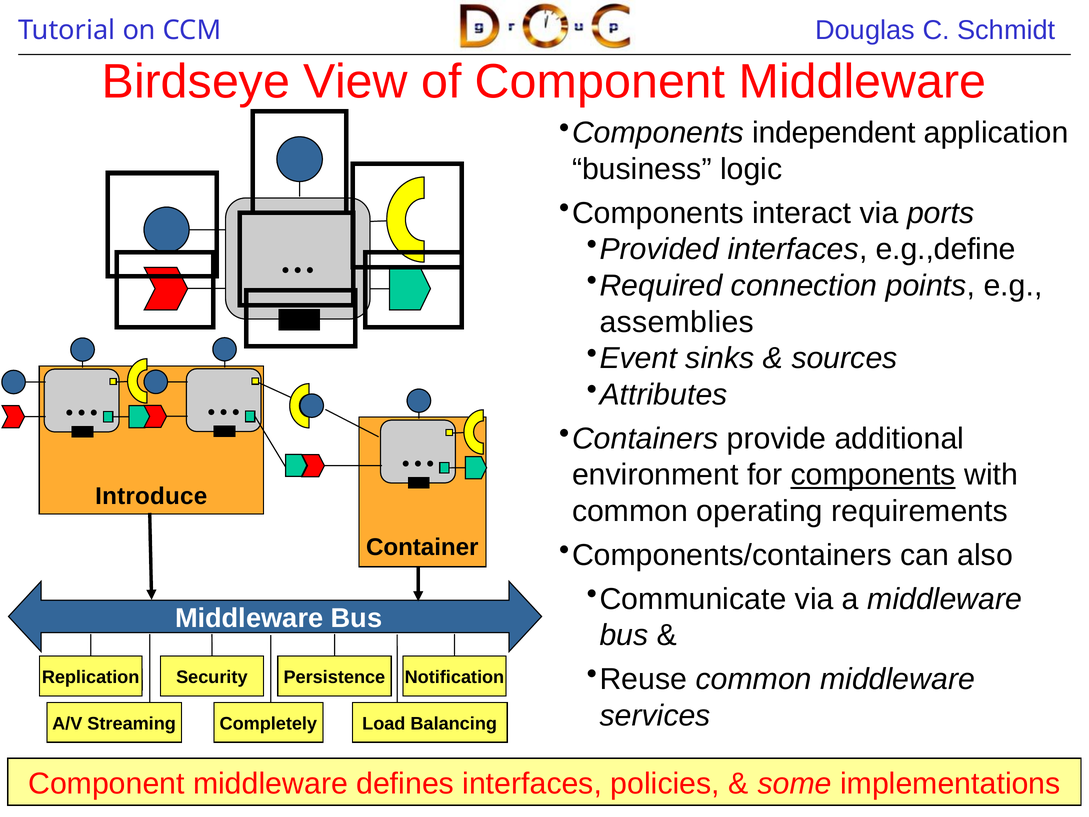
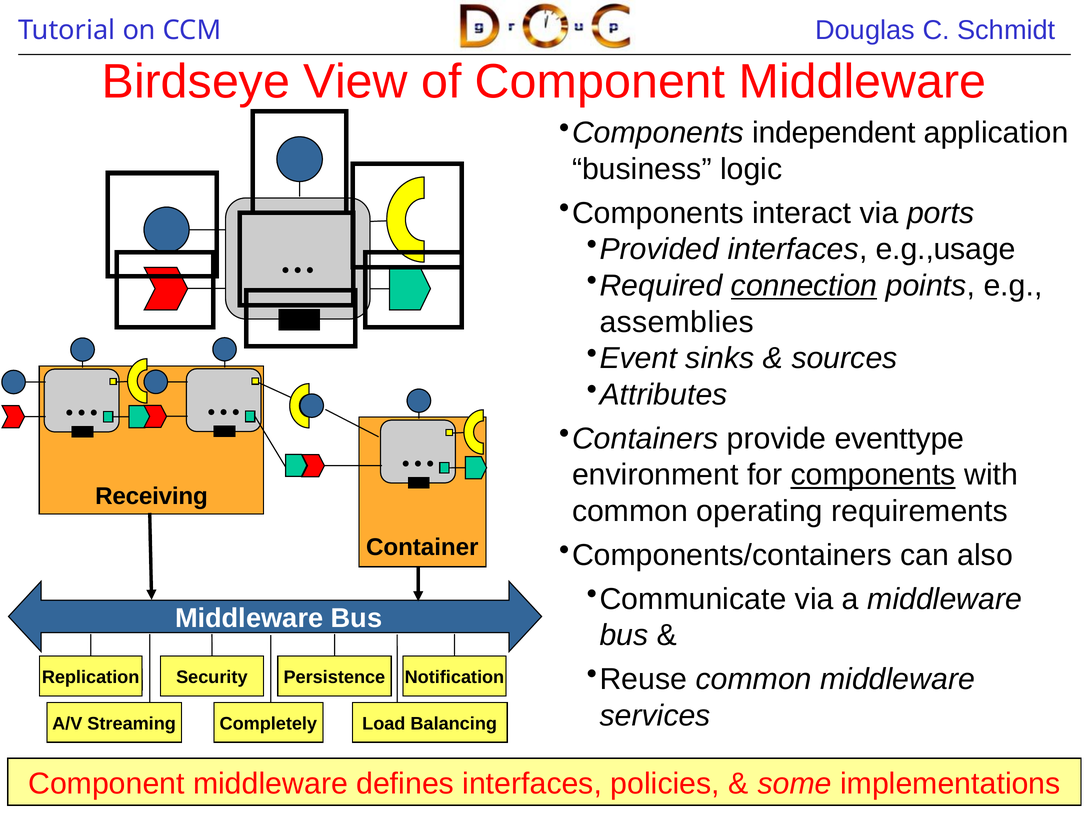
e.g.,define: e.g.,define -> e.g.,usage (946, 249)
connection underline: none -> present (804, 286)
additional: additional -> eventtype (899, 439)
Introduce: Introduce -> Receiving (151, 496)
